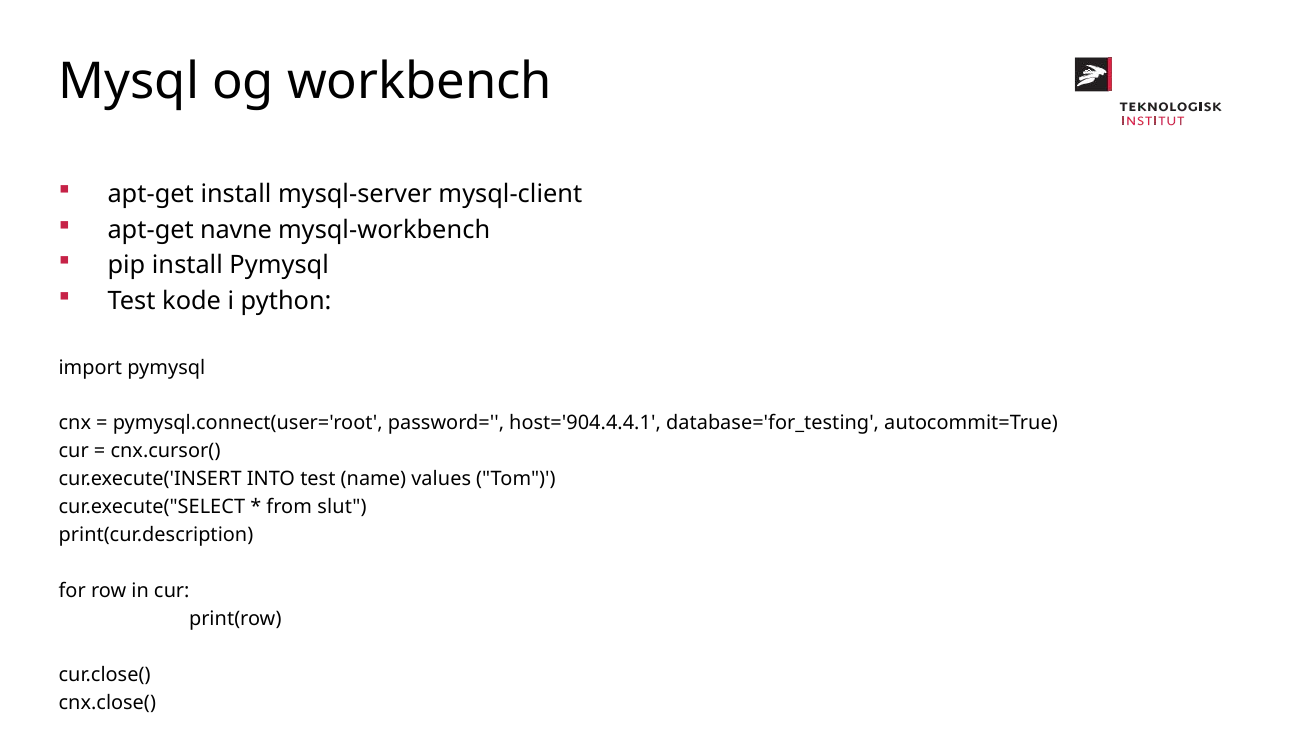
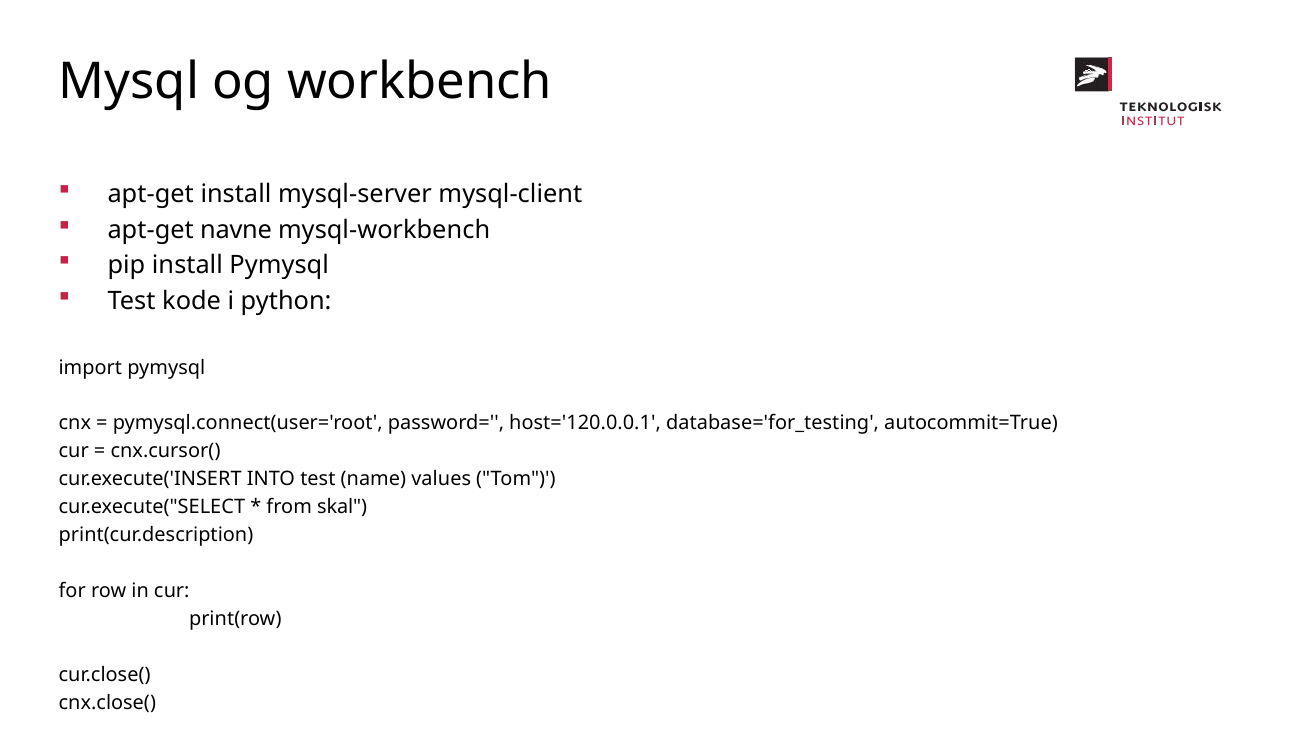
host='904.4.4.1: host='904.4.4.1 -> host='120.0.0.1 (585, 423)
slut: slut -> skal (342, 507)
